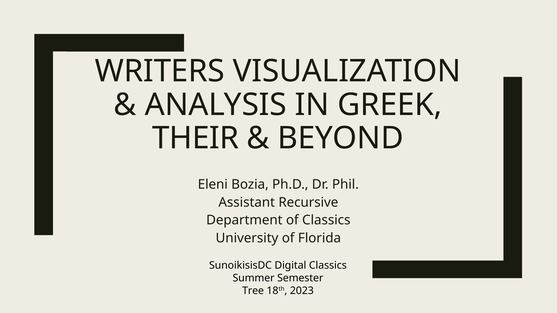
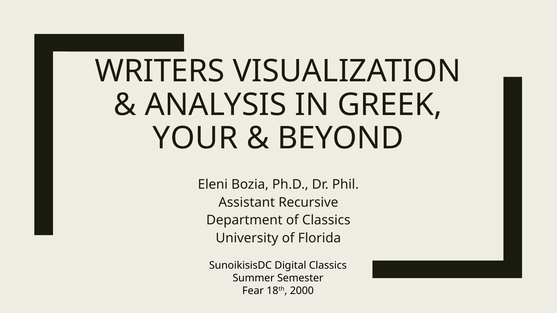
THEIR: THEIR -> YOUR (195, 138)
Tree: Tree -> Fear (253, 291)
2023: 2023 -> 2000 (302, 291)
